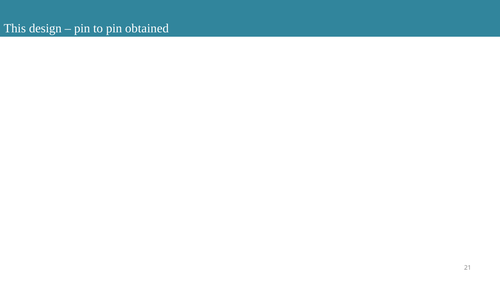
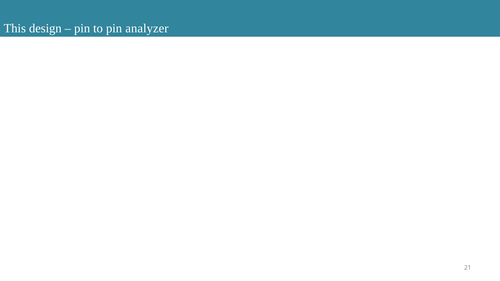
obtained: obtained -> analyzer (147, 28)
